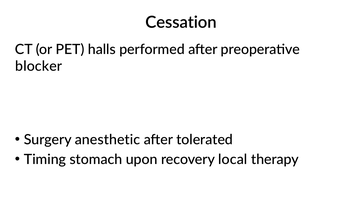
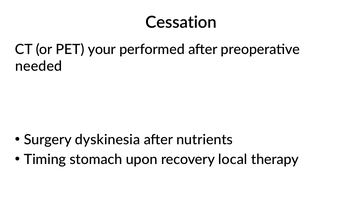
halls: halls -> your (102, 49)
blocker: blocker -> needed (39, 66)
anesthetic: anesthetic -> dyskinesia (107, 140)
tolerated: tolerated -> nutrients (205, 140)
